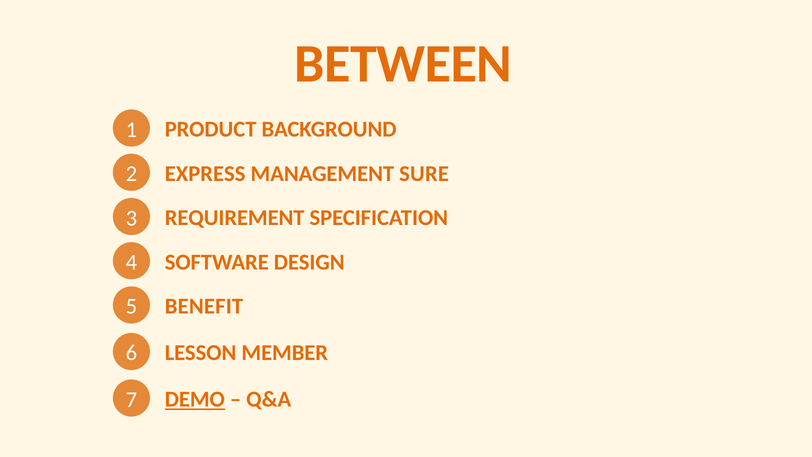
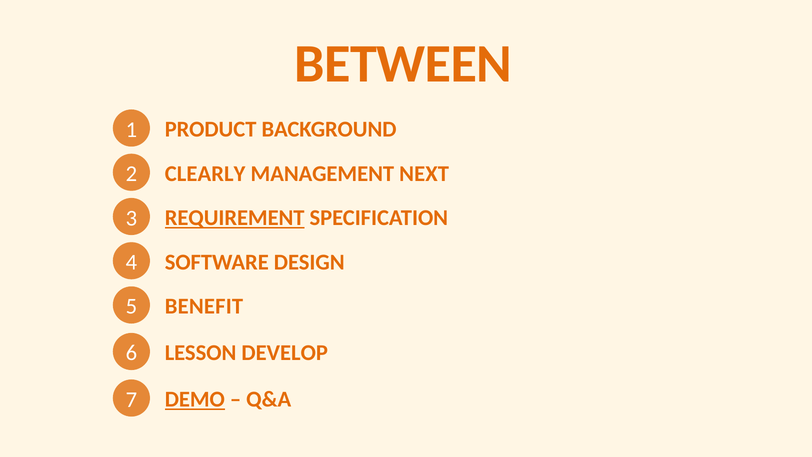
EXPRESS: EXPRESS -> CLEARLY (205, 174)
SURE: SURE -> NEXT (424, 174)
REQUIREMENT underline: none -> present (235, 218)
MEMBER: MEMBER -> DEVELOP (285, 353)
